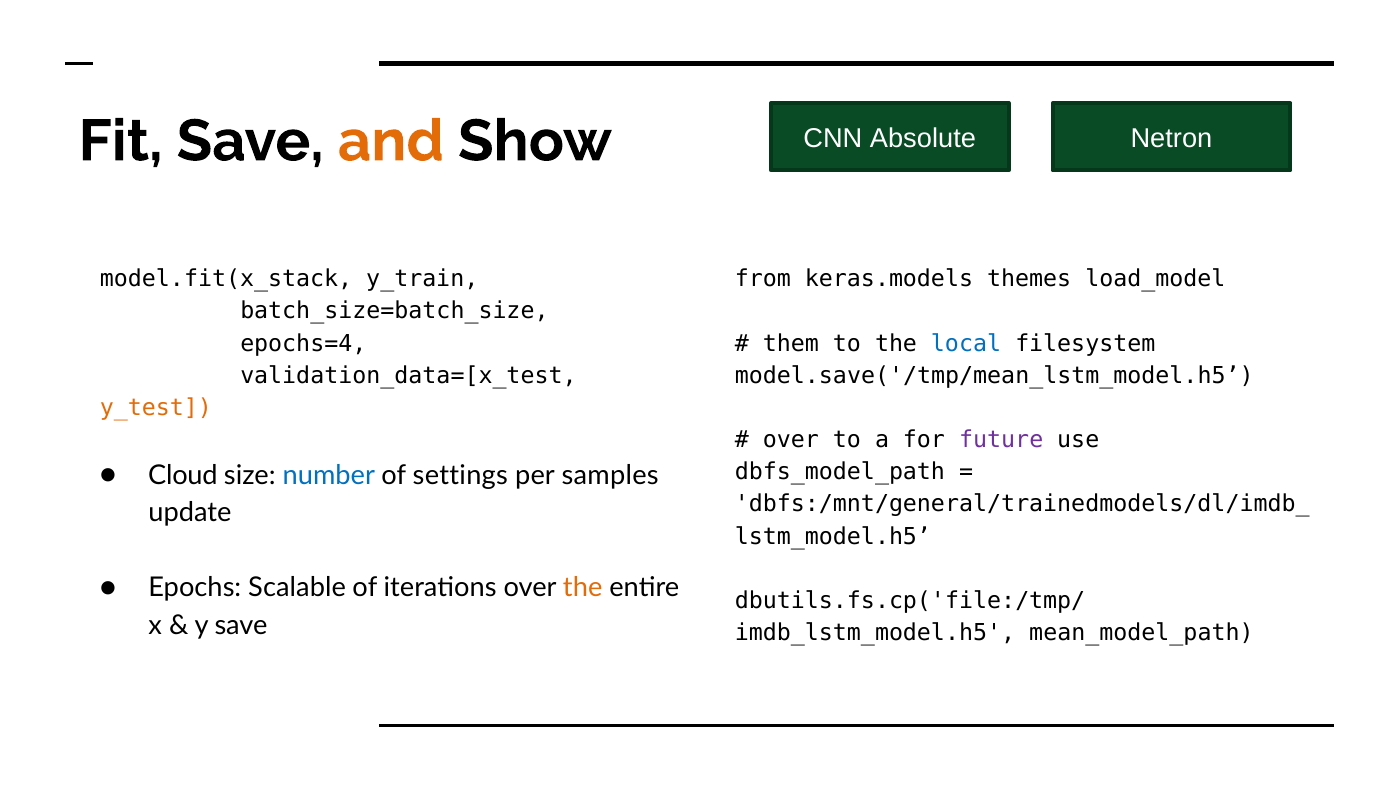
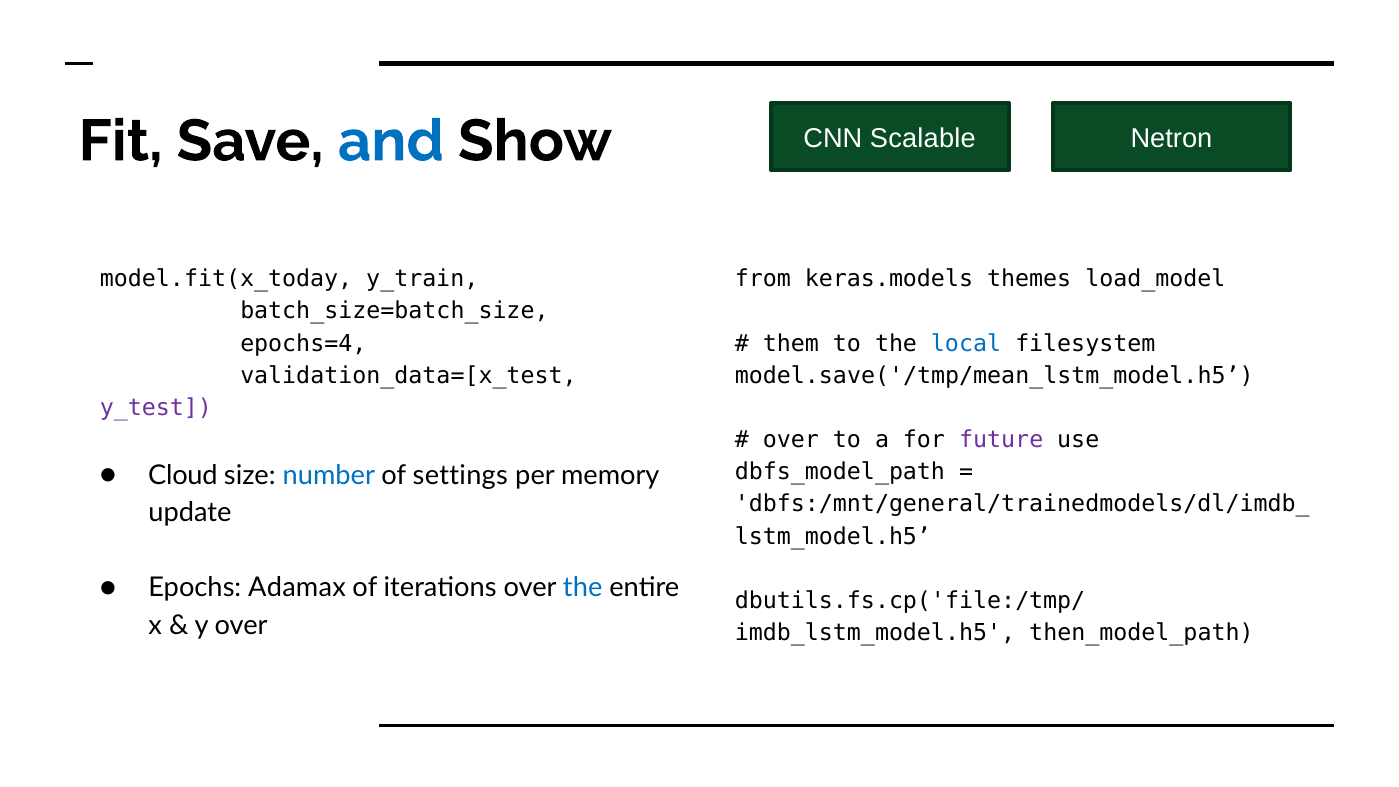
and colour: orange -> blue (391, 141)
Absolute: Absolute -> Scalable (923, 139)
model.fit(x_stack: model.fit(x_stack -> model.fit(x_today (226, 279)
y_test colour: orange -> purple (156, 408)
samples: samples -> memory (610, 475)
Scalable: Scalable -> Adamax (297, 588)
the colour: orange -> blue (583, 588)
y save: save -> over (241, 625)
mean_model_path: mean_model_path -> then_model_path (1141, 633)
